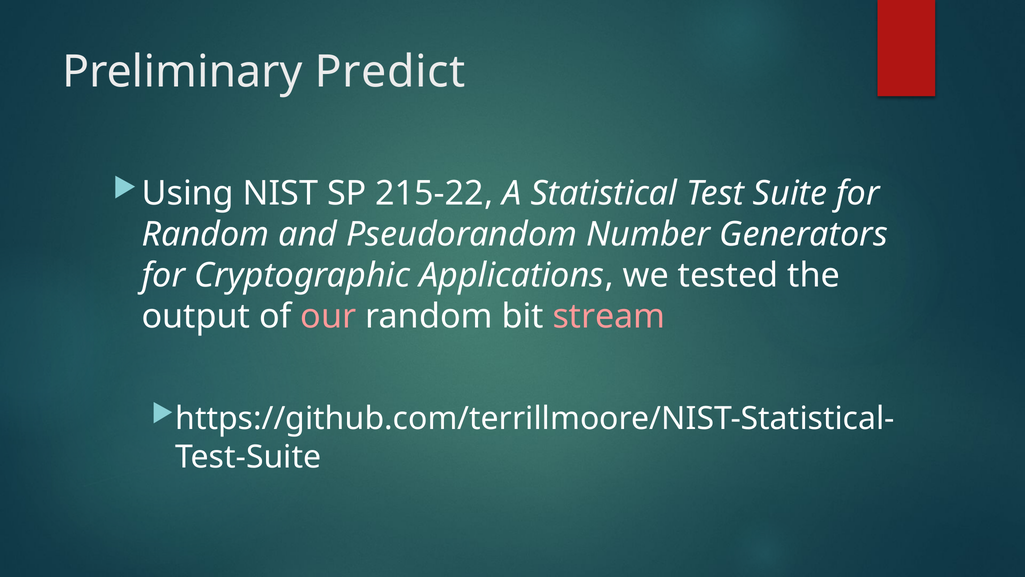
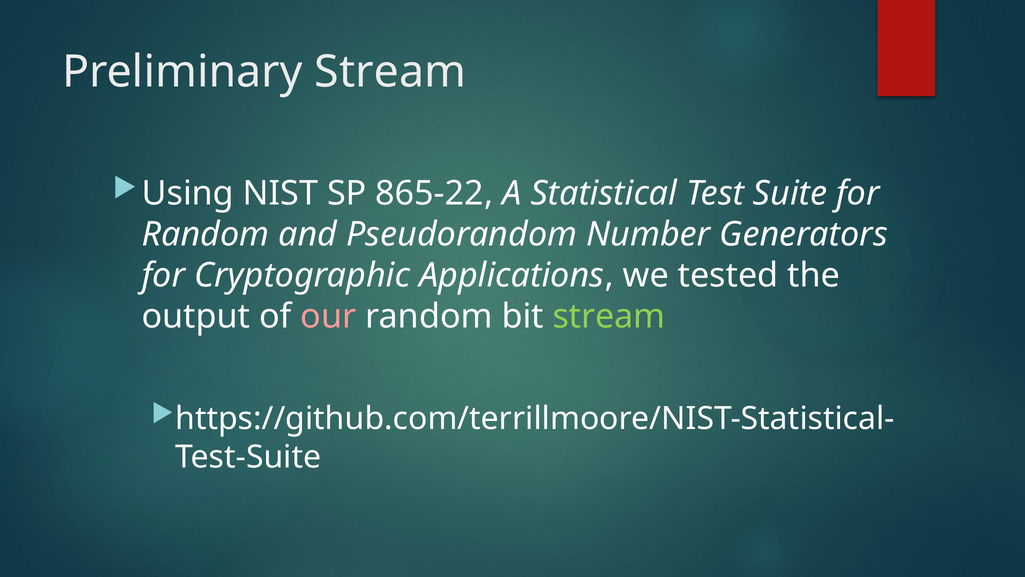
Preliminary Predict: Predict -> Stream (390, 72)
215-22: 215-22 -> 865-22 (434, 193)
stream colour: pink -> light green (609, 316)
